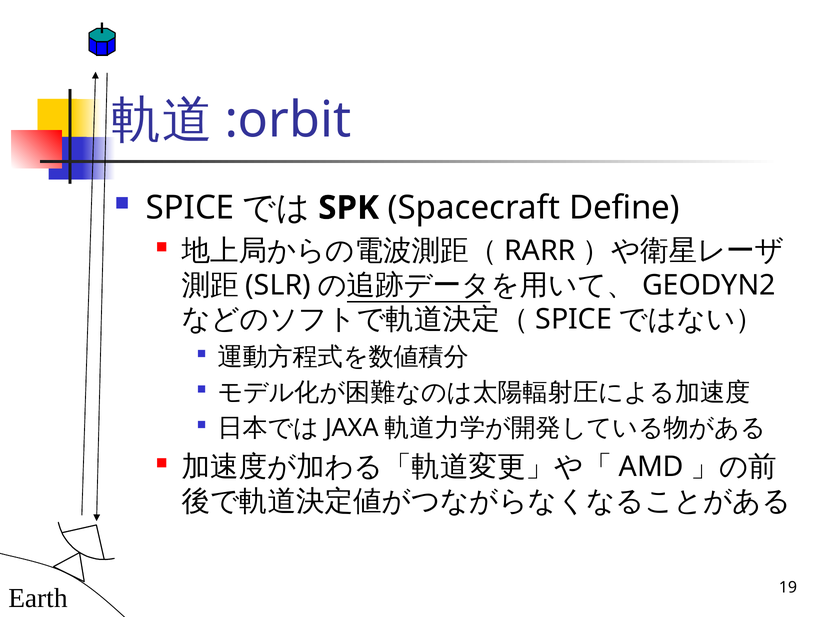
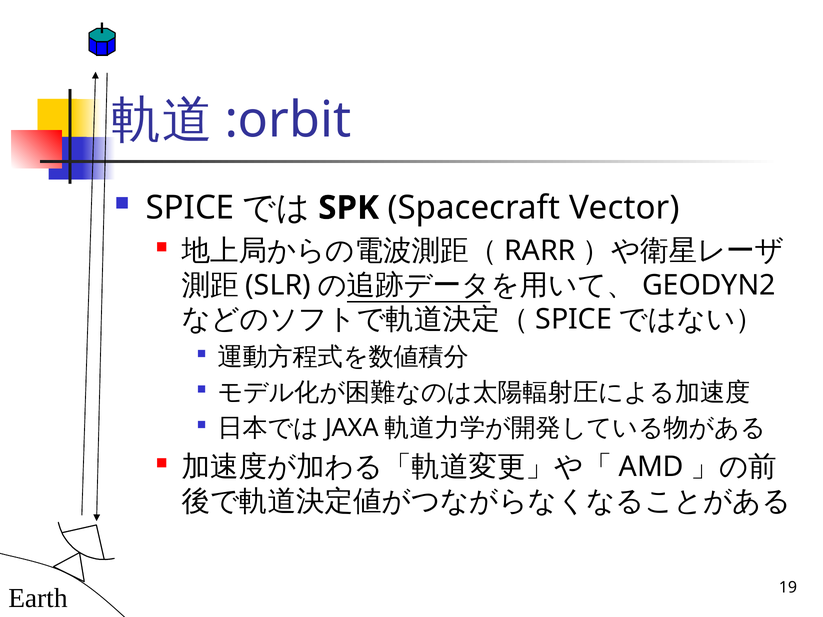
Define: Define -> Vector (624, 208)
